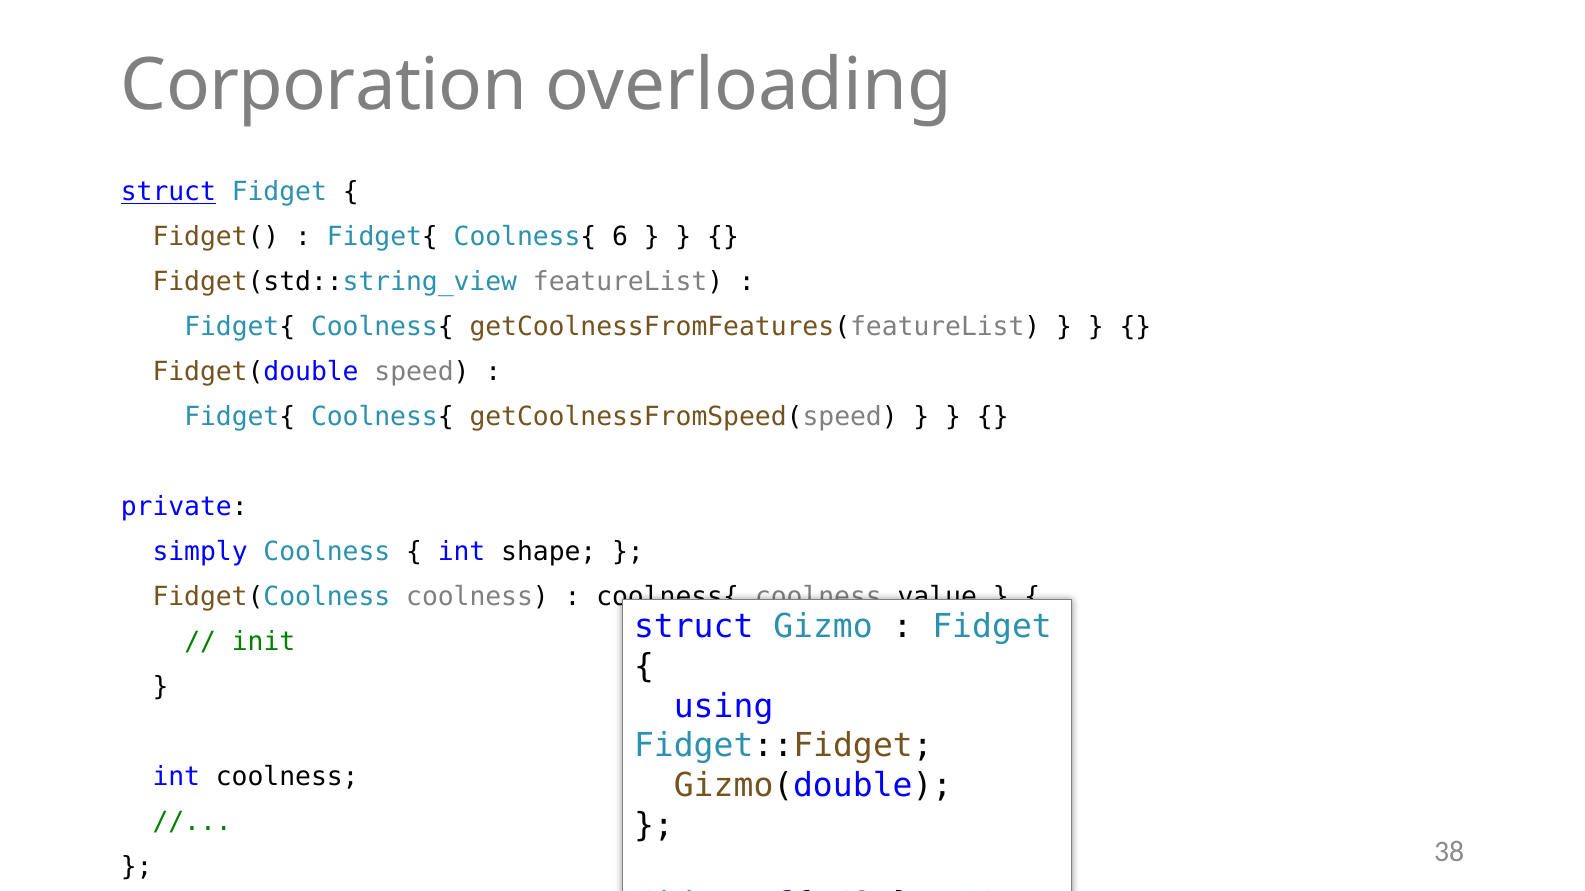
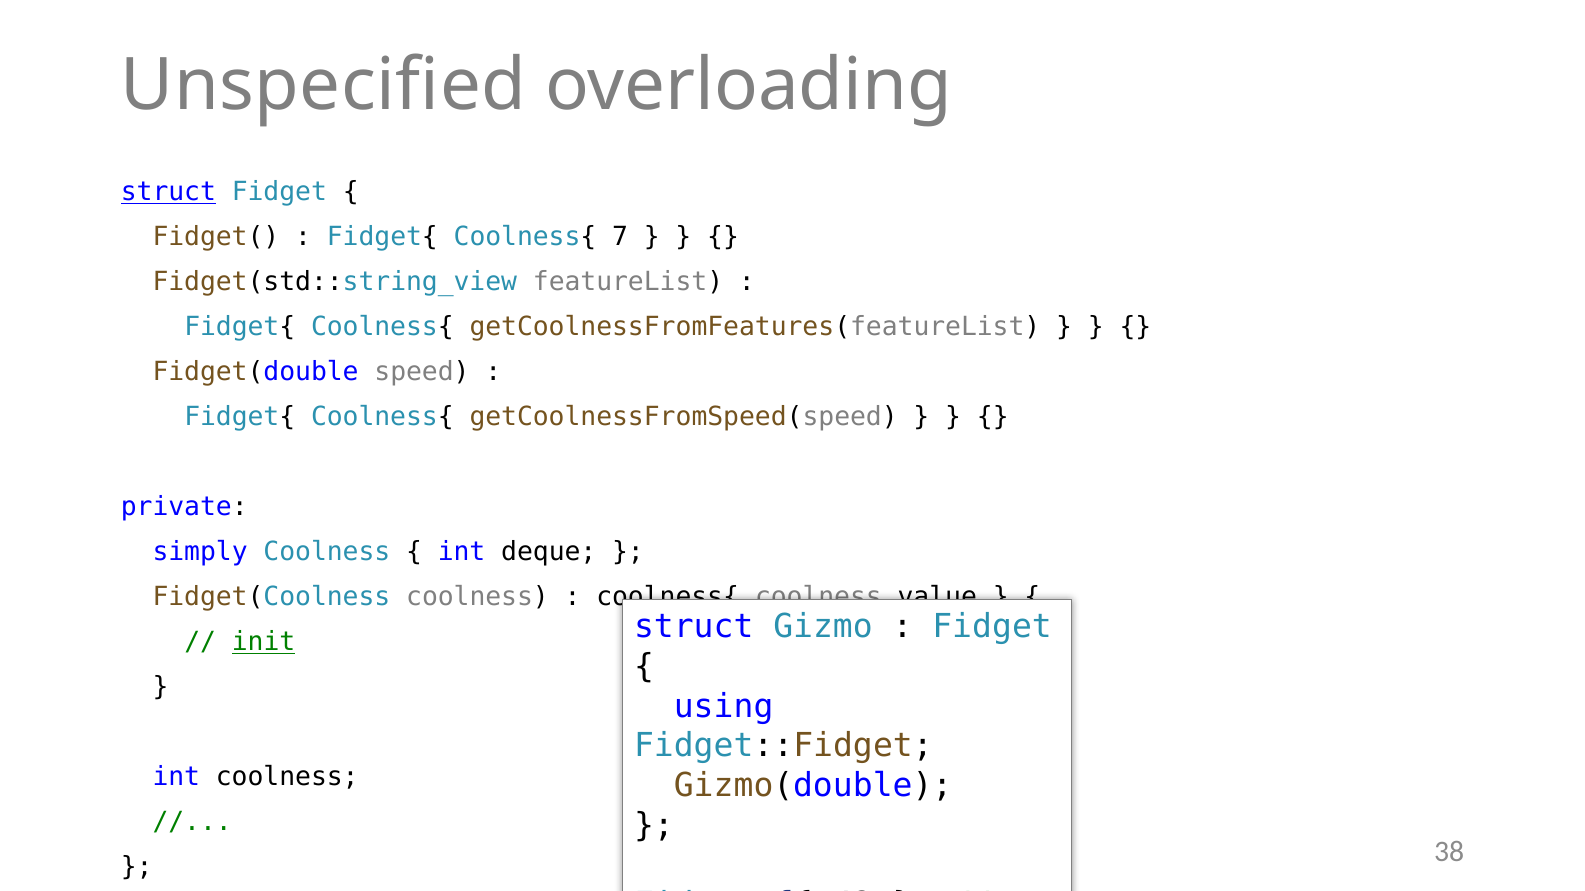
Corporation: Corporation -> Unspecified (323, 86)
6: 6 -> 7 (620, 237)
shape: shape -> deque (549, 553)
init underline: none -> present (264, 643)
